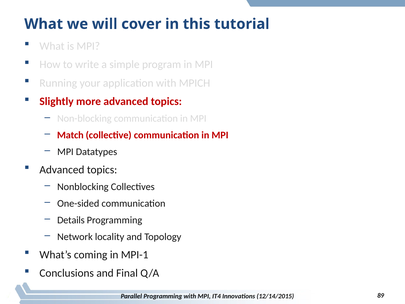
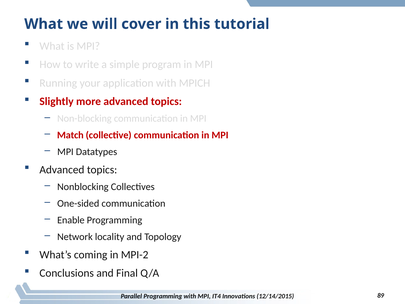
Details: Details -> Enable (71, 220)
MPI-1: MPI-1 -> MPI-2 (135, 254)
